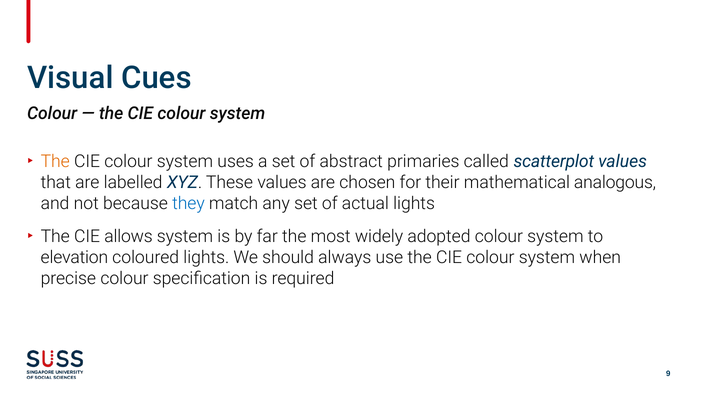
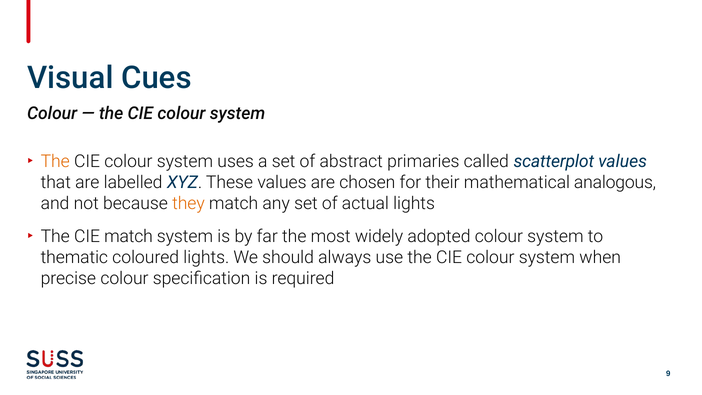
they colour: blue -> orange (188, 204)
CIE allows: allows -> match (128, 236)
elevation: elevation -> thematic (74, 257)
